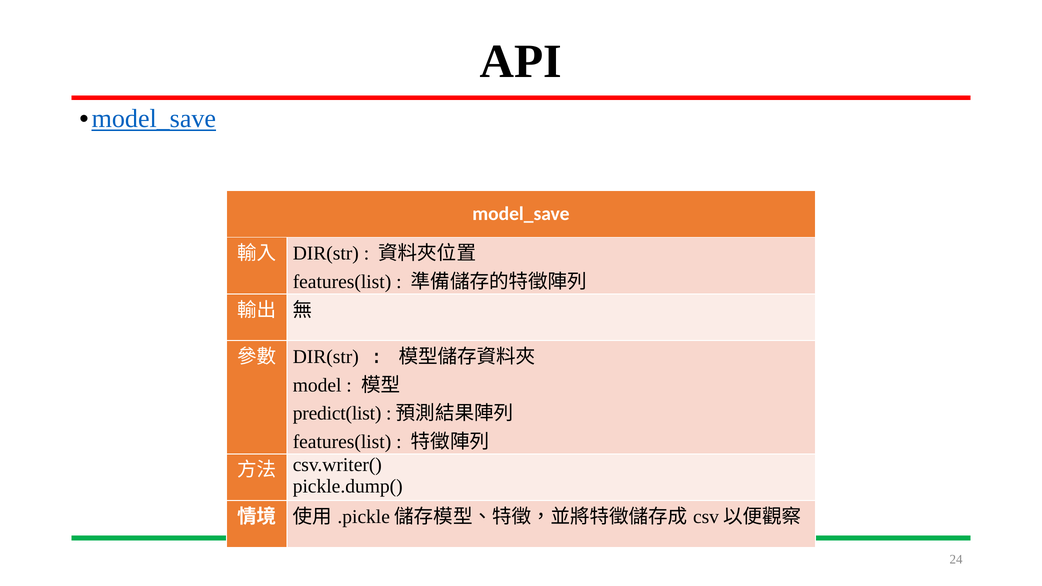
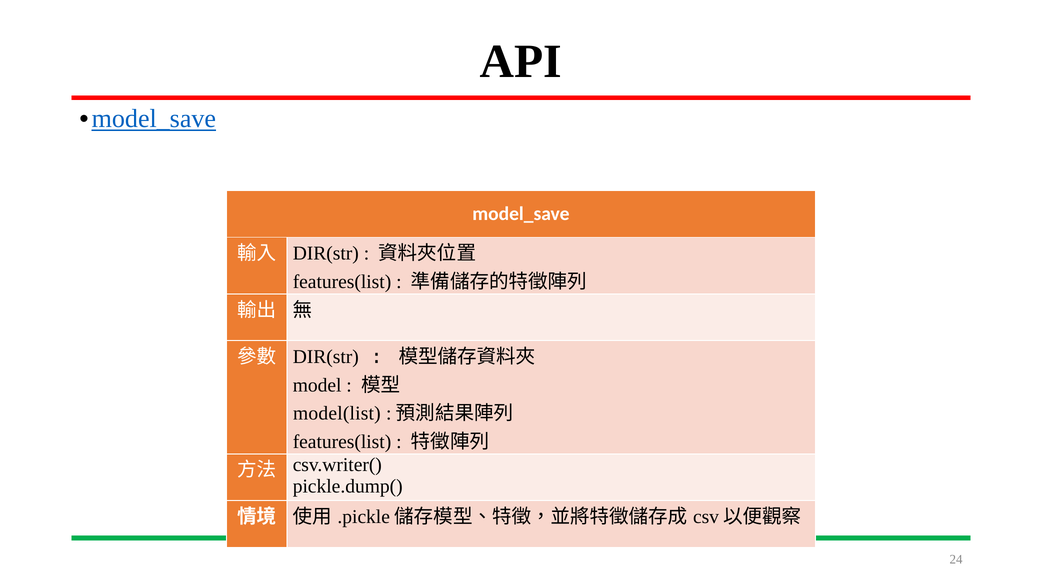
predict(list: predict(list -> model(list (337, 414)
